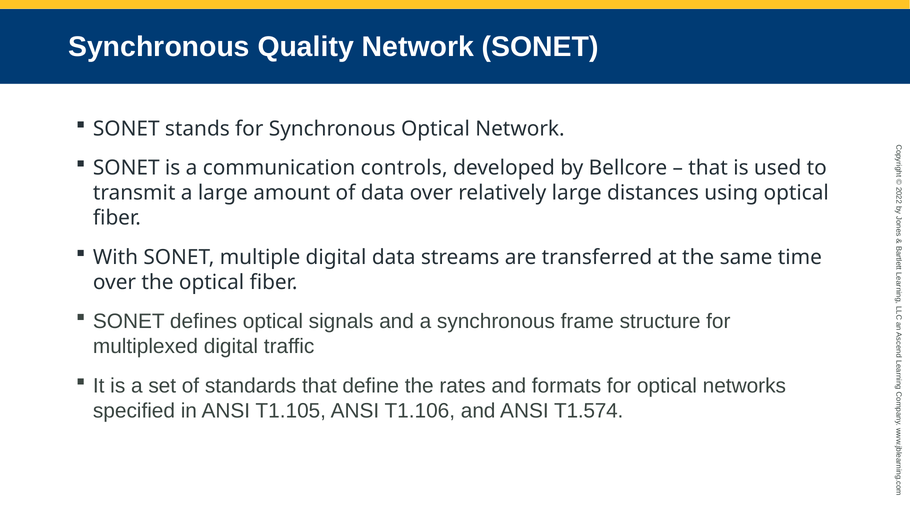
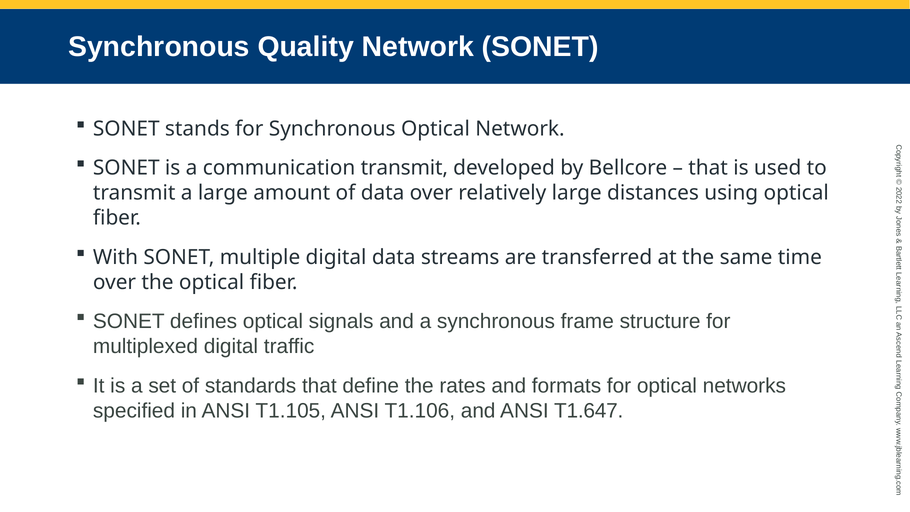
communication controls: controls -> transmit (404, 168)
T1.574: T1.574 -> T1.647 (589, 411)
